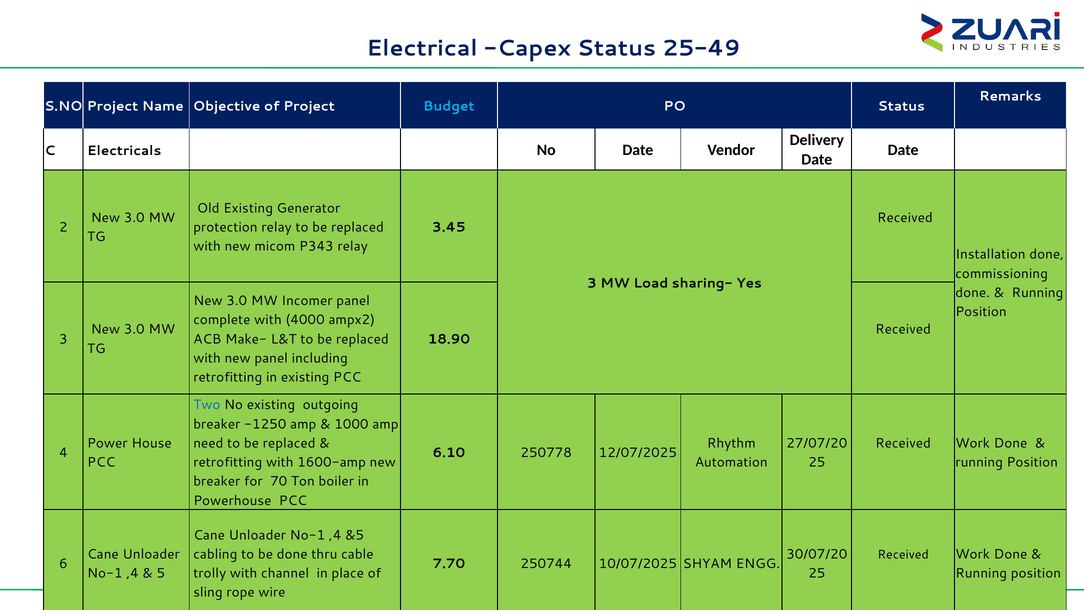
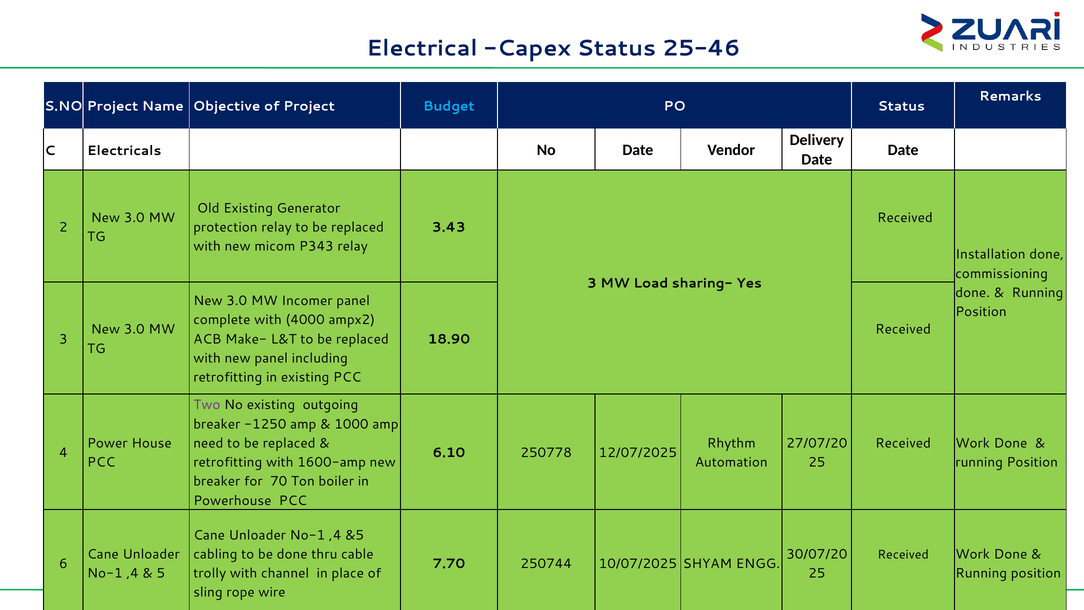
25-49: 25-49 -> 25-46 (701, 48)
3.45: 3.45 -> 3.43 (449, 227)
Two colour: blue -> purple (207, 405)
